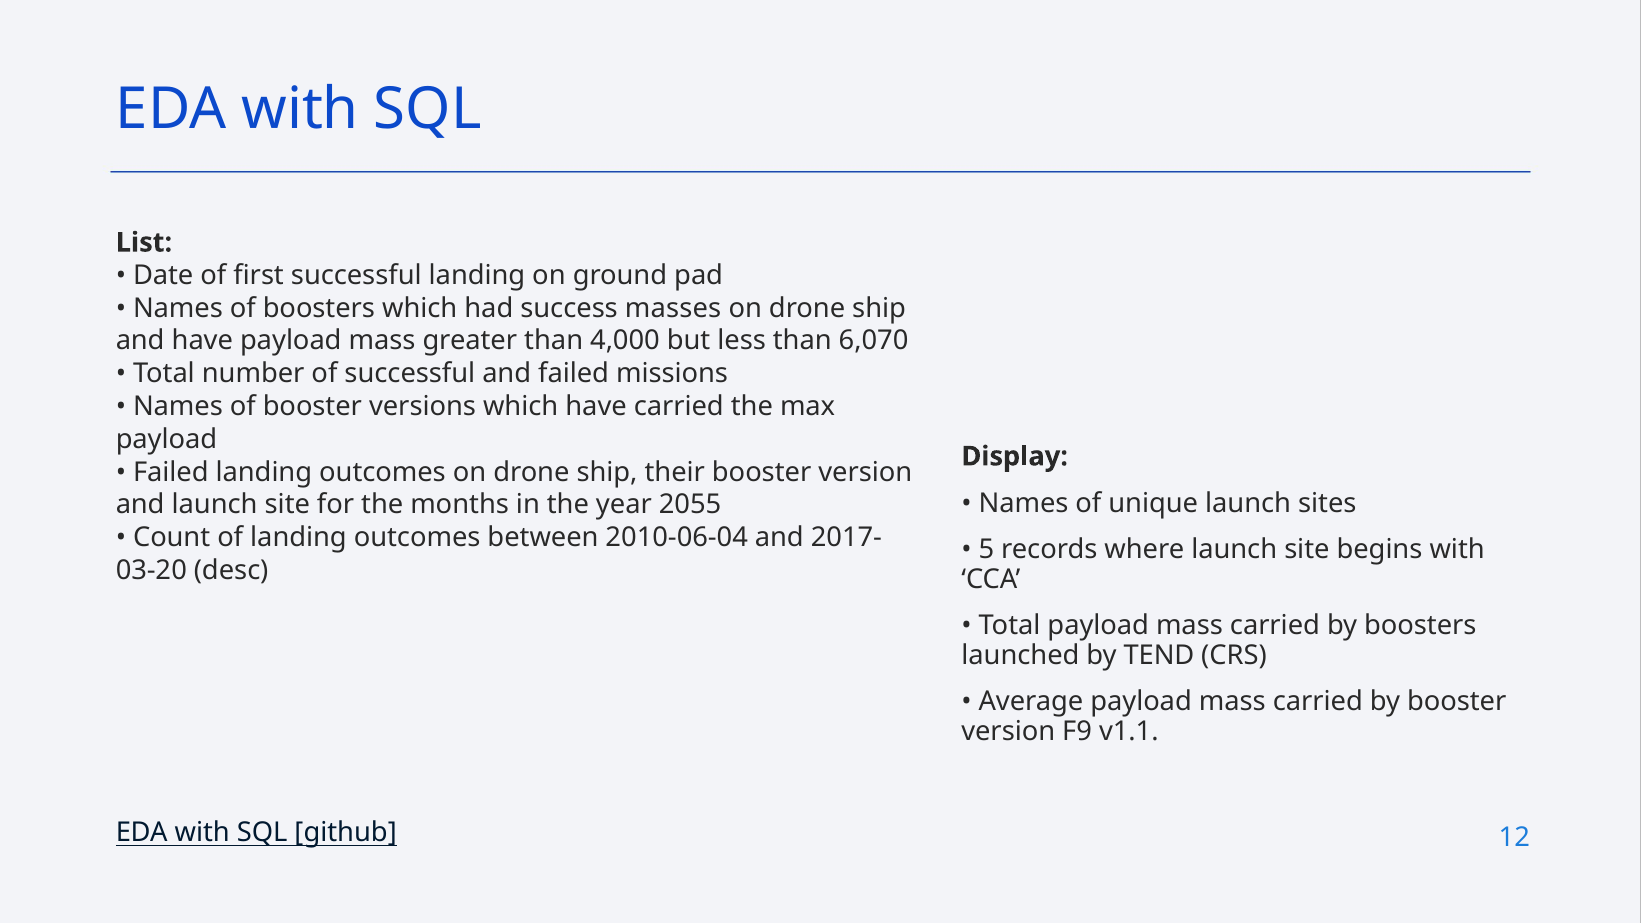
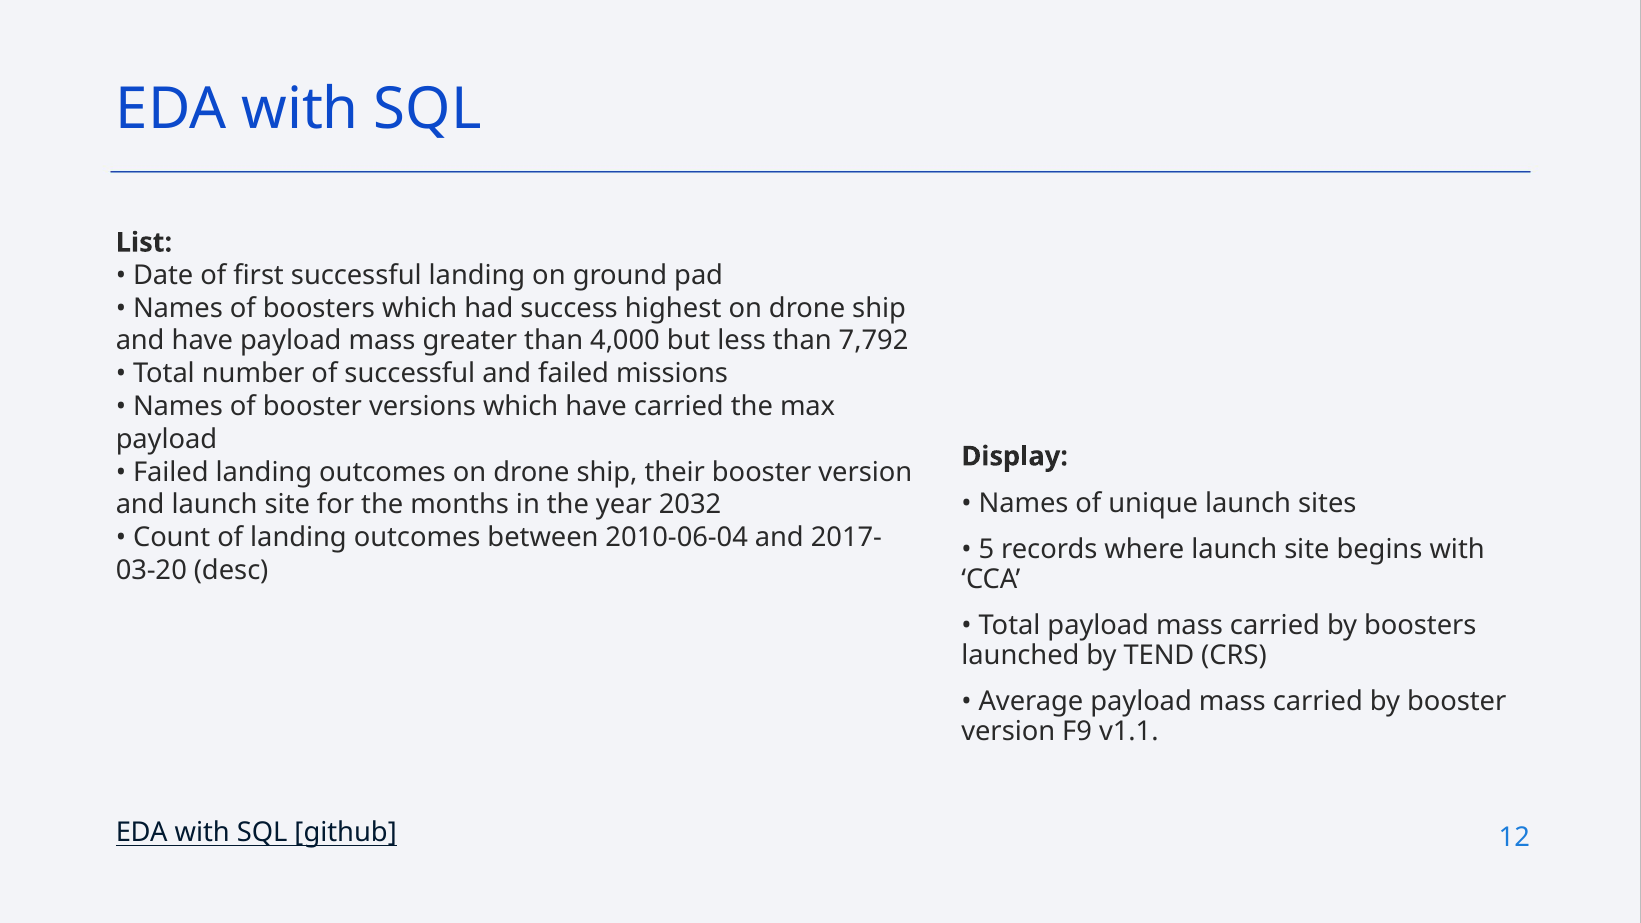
masses: masses -> highest (673, 308)
6,070: 6,070 -> 7,792 (874, 341)
2055: 2055 -> 2032 (690, 505)
